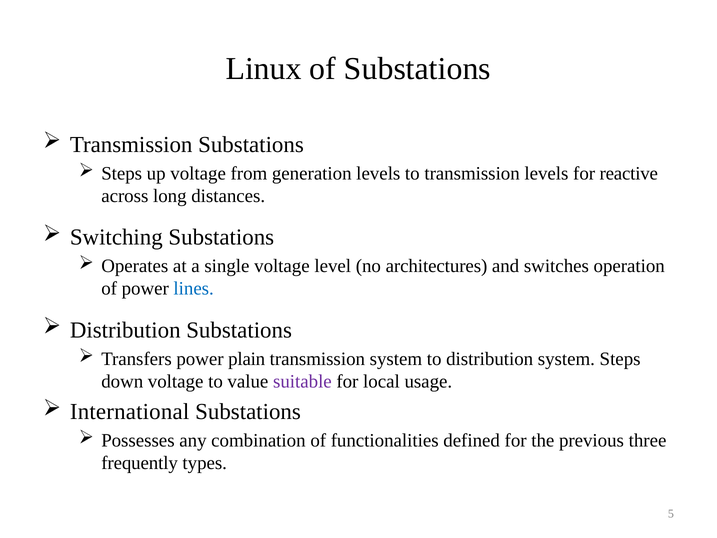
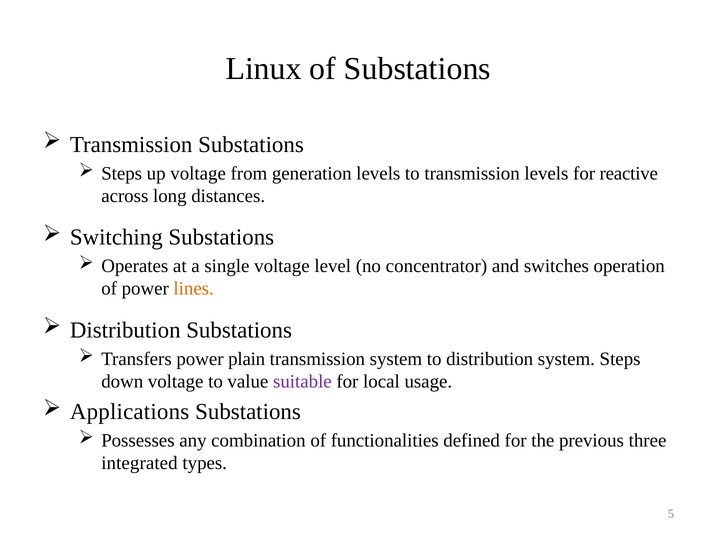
architectures: architectures -> concentrator (436, 266)
lines colour: blue -> orange (194, 289)
International: International -> Applications (130, 411)
frequently: frequently -> integrated (139, 463)
